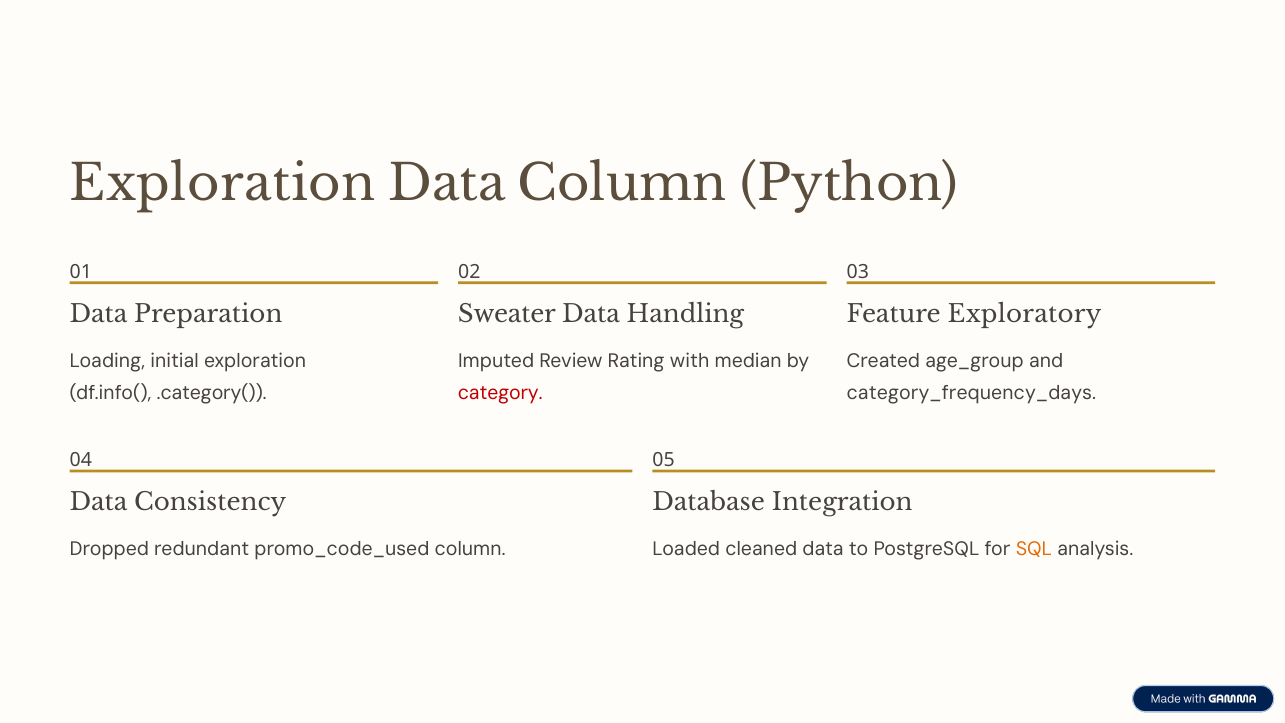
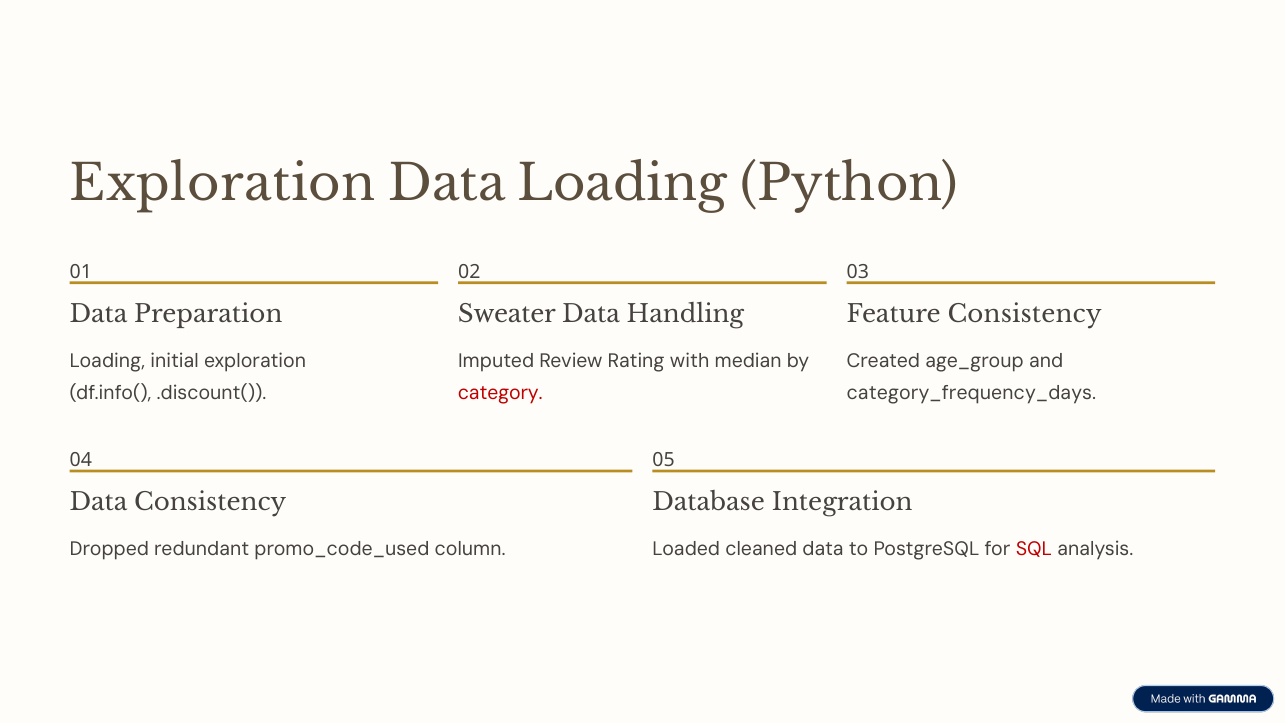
Data Column: Column -> Loading (622, 184)
Feature Exploratory: Exploratory -> Consistency (1025, 314)
.category(: .category( -> .discount( (212, 393)
SQL colour: orange -> red (1034, 549)
